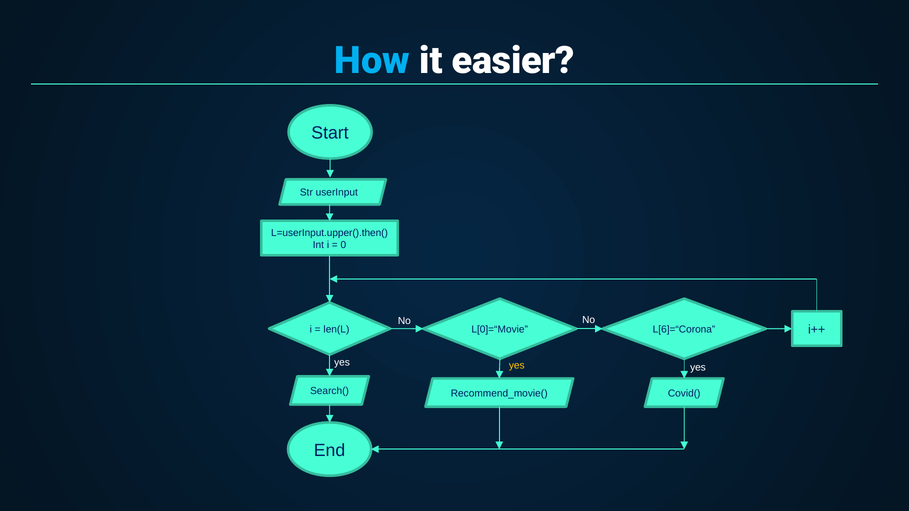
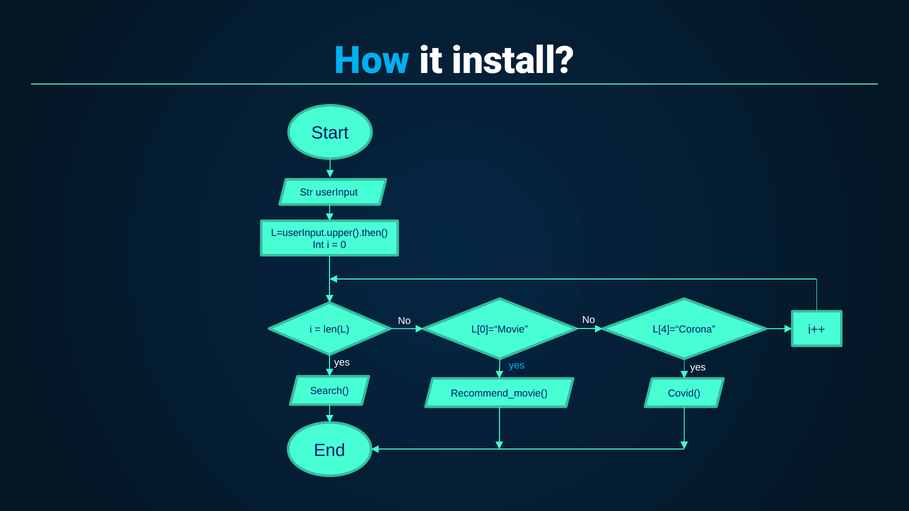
easier: easier -> install (513, 61)
L[6]=“Corona: L[6]=“Corona -> L[4]=“Corona (684, 330)
yes colour: yellow -> light blue (517, 366)
